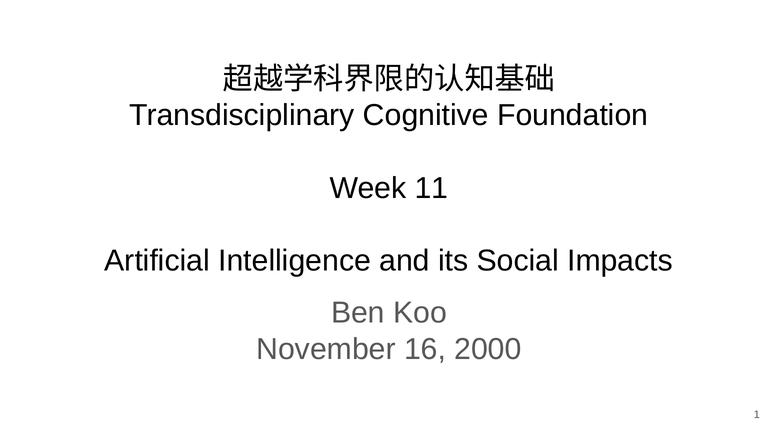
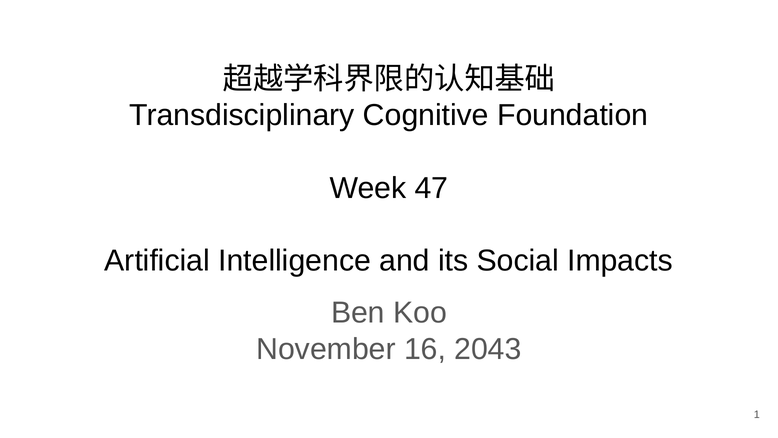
11: 11 -> 47 (431, 188)
2000: 2000 -> 2043 (488, 349)
